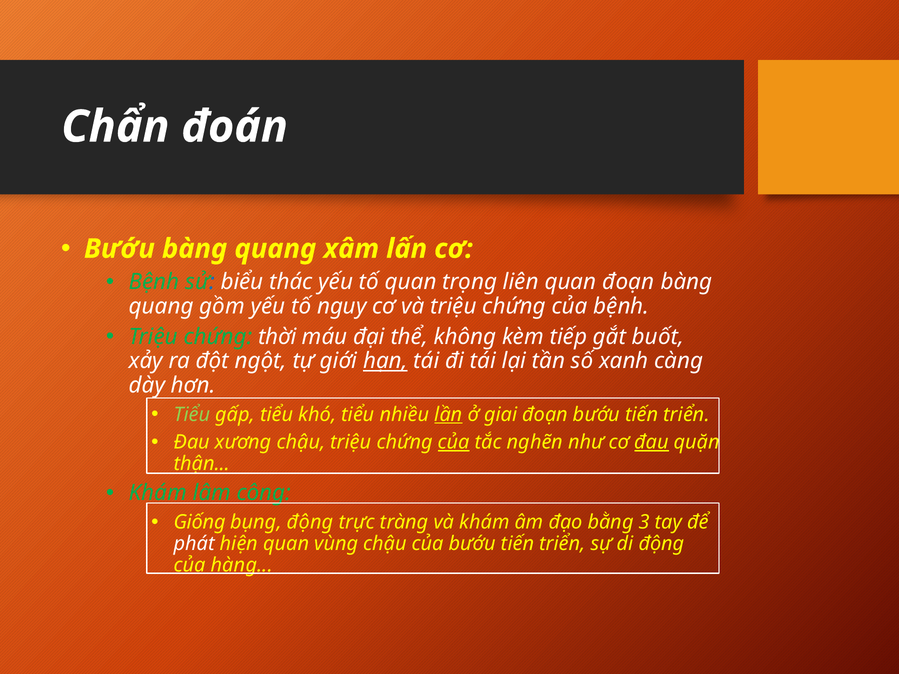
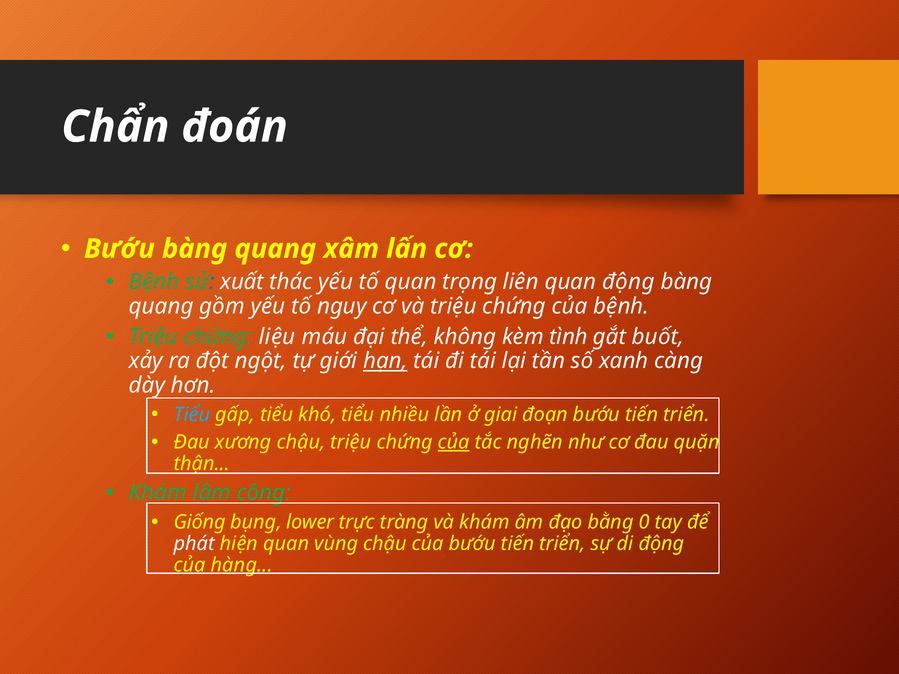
biểu: biểu -> xuất (242, 282)
quan đoạn: đoạn -> động (628, 282)
thời: thời -> liệu (277, 337)
tiếp: tiếp -> tình (569, 337)
Tiểu colour: light green -> light blue (192, 415)
lần underline: present -> none (448, 415)
đau underline: present -> none (652, 442)
bụng động: động -> lower (310, 522)
3: 3 -> 0 (644, 522)
